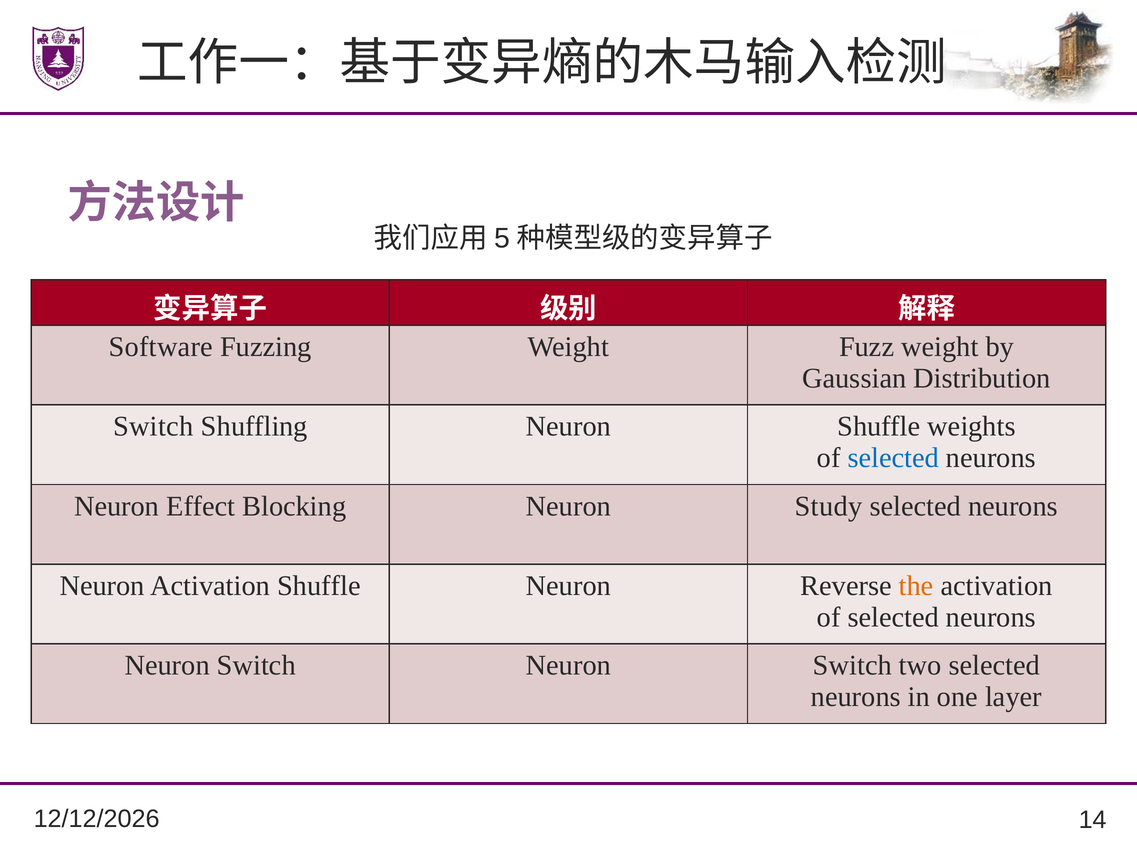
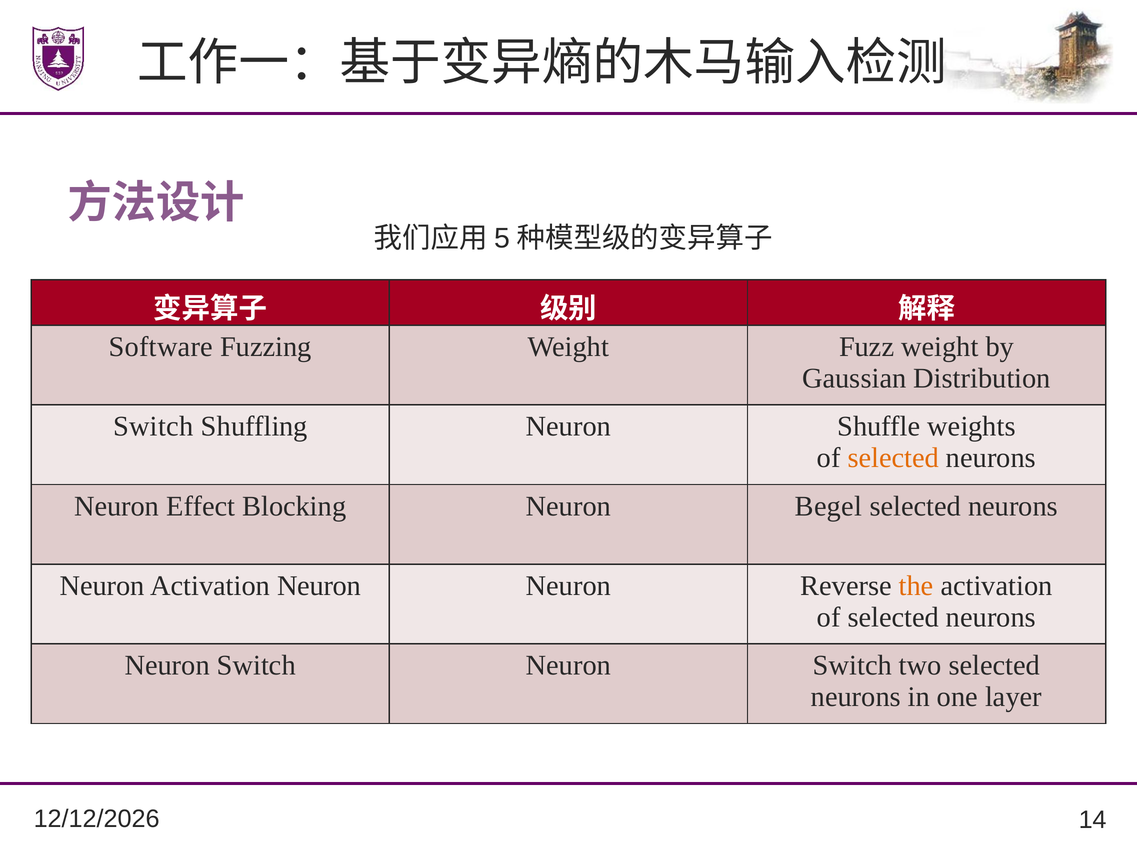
selected colour: blue -> orange (893, 458)
Study: Study -> Begel (829, 506)
Activation Shuffle: Shuffle -> Neuron (319, 586)
